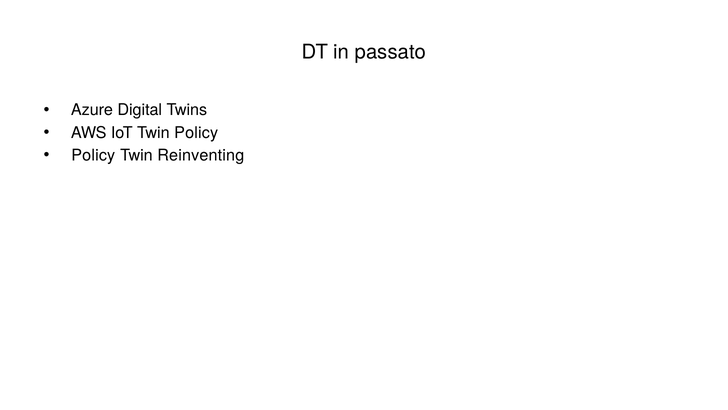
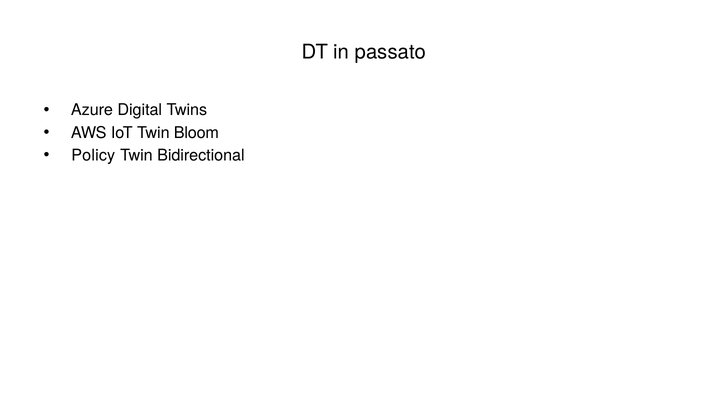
Twin Policy: Policy -> Bloom (196, 133)
Reinventing: Reinventing -> Bidirectional (201, 155)
